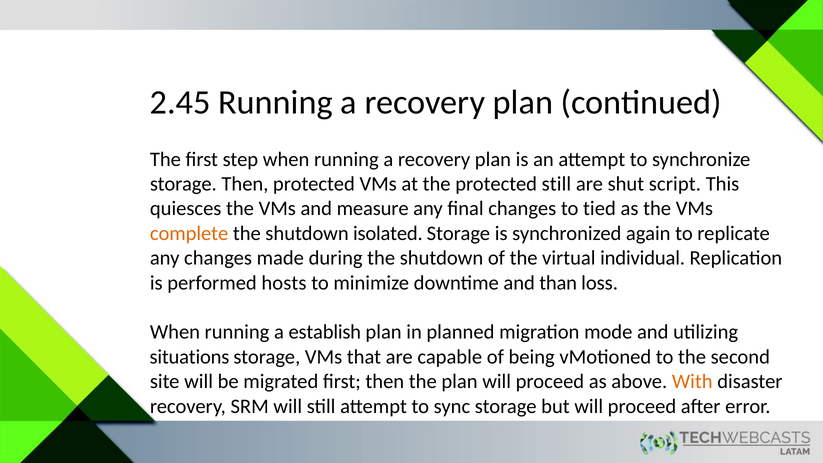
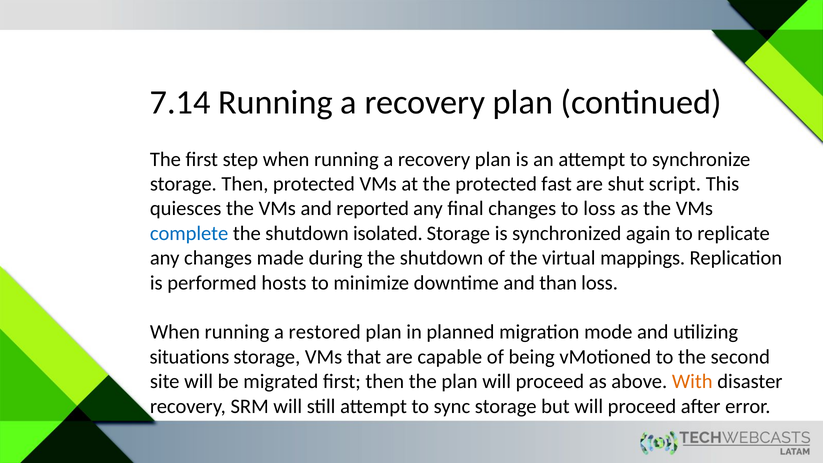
2.45: 2.45 -> 7.14 (180, 103)
protected still: still -> fast (557, 184)
measure: measure -> reported (373, 209)
to tied: tied -> loss (599, 209)
complete colour: orange -> blue (189, 233)
individual: individual -> mappings (643, 258)
establish: establish -> restored (325, 332)
